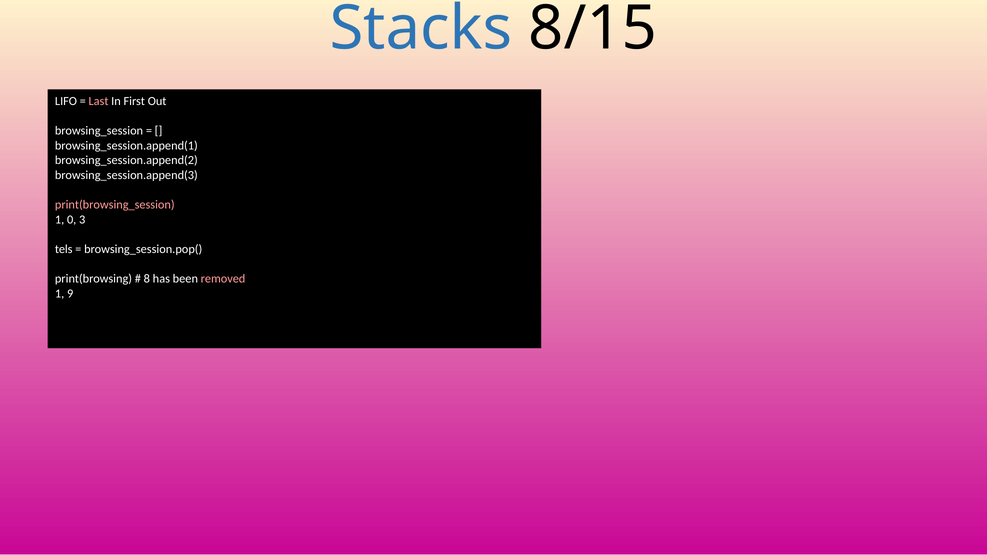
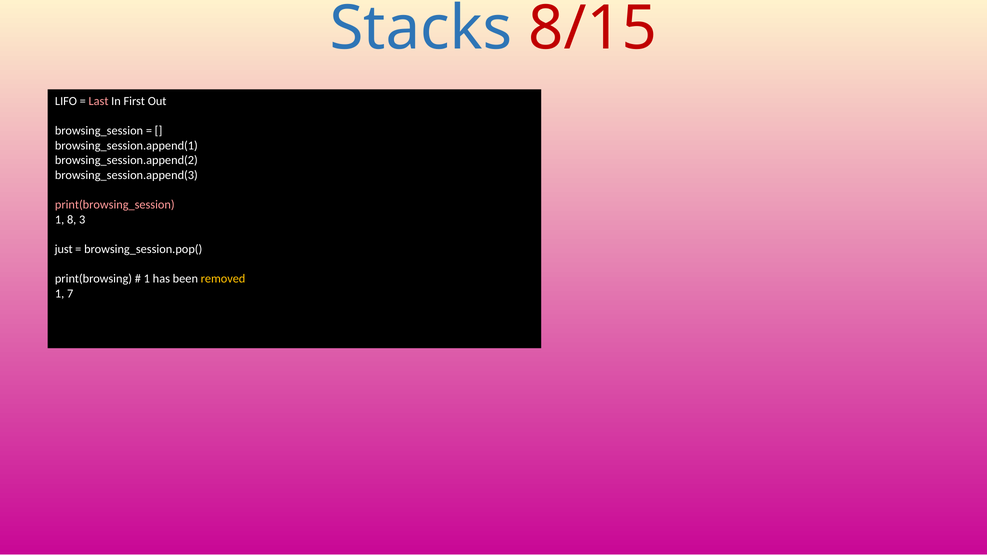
8/15 colour: black -> red (593, 28)
0: 0 -> 8 (72, 220)
tels: tels -> just (64, 249)
8: 8 -> 1 (147, 279)
removed colour: pink -> yellow (223, 279)
9: 9 -> 7 (70, 294)
